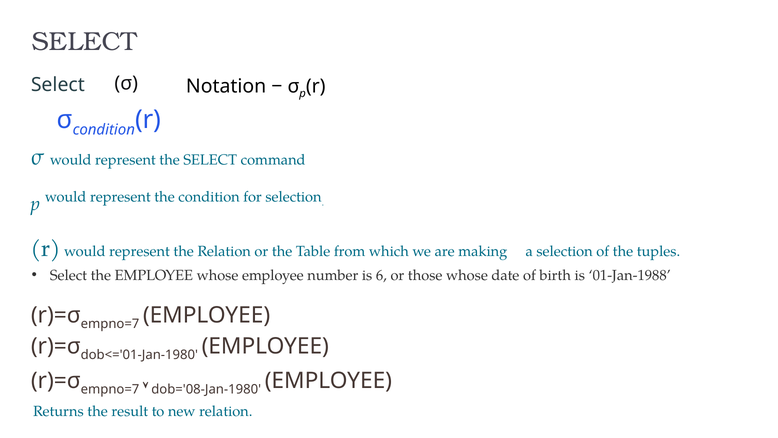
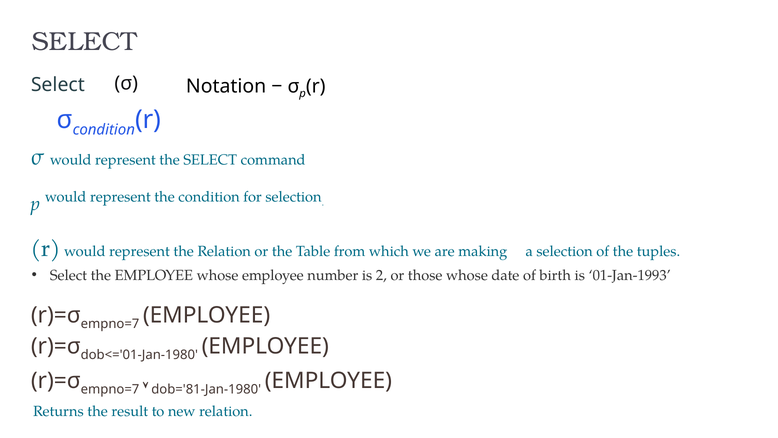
6: 6 -> 2 (381, 275)
01-Jan-1988: 01-Jan-1988 -> 01-Jan-1993 (630, 275)
dob='08-Jan-1980: dob='08-Jan-1980 -> dob='81-Jan-1980 (206, 389)
